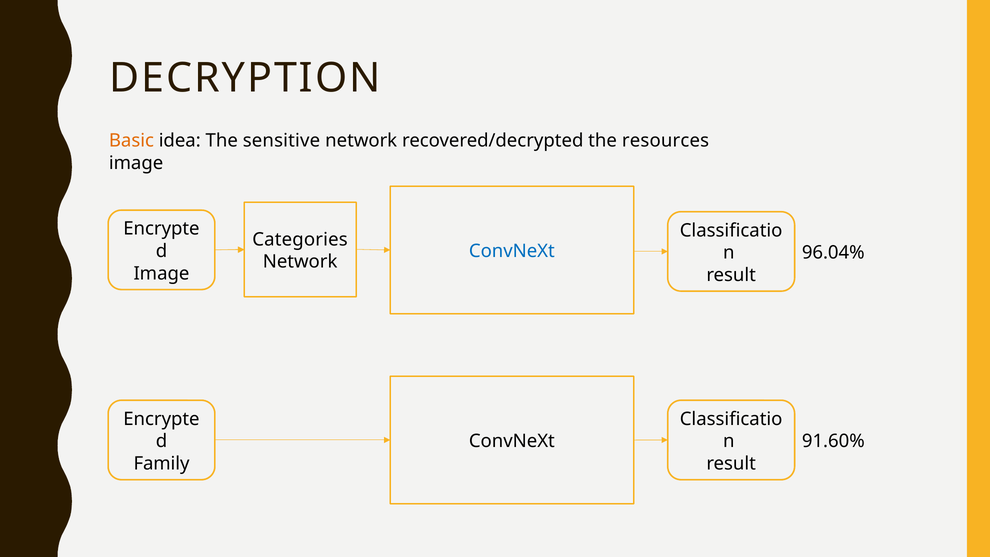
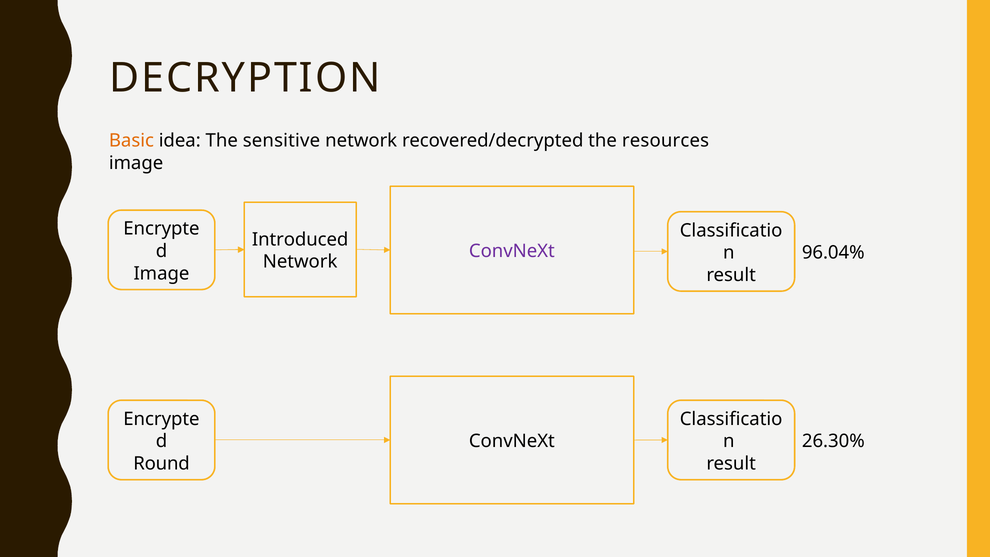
Categories: Categories -> Introduced (300, 239)
ConvNeXt colour: blue -> purple (512, 251)
91.60%: 91.60% -> 26.30% (833, 441)
Family: Family -> Round (162, 463)
